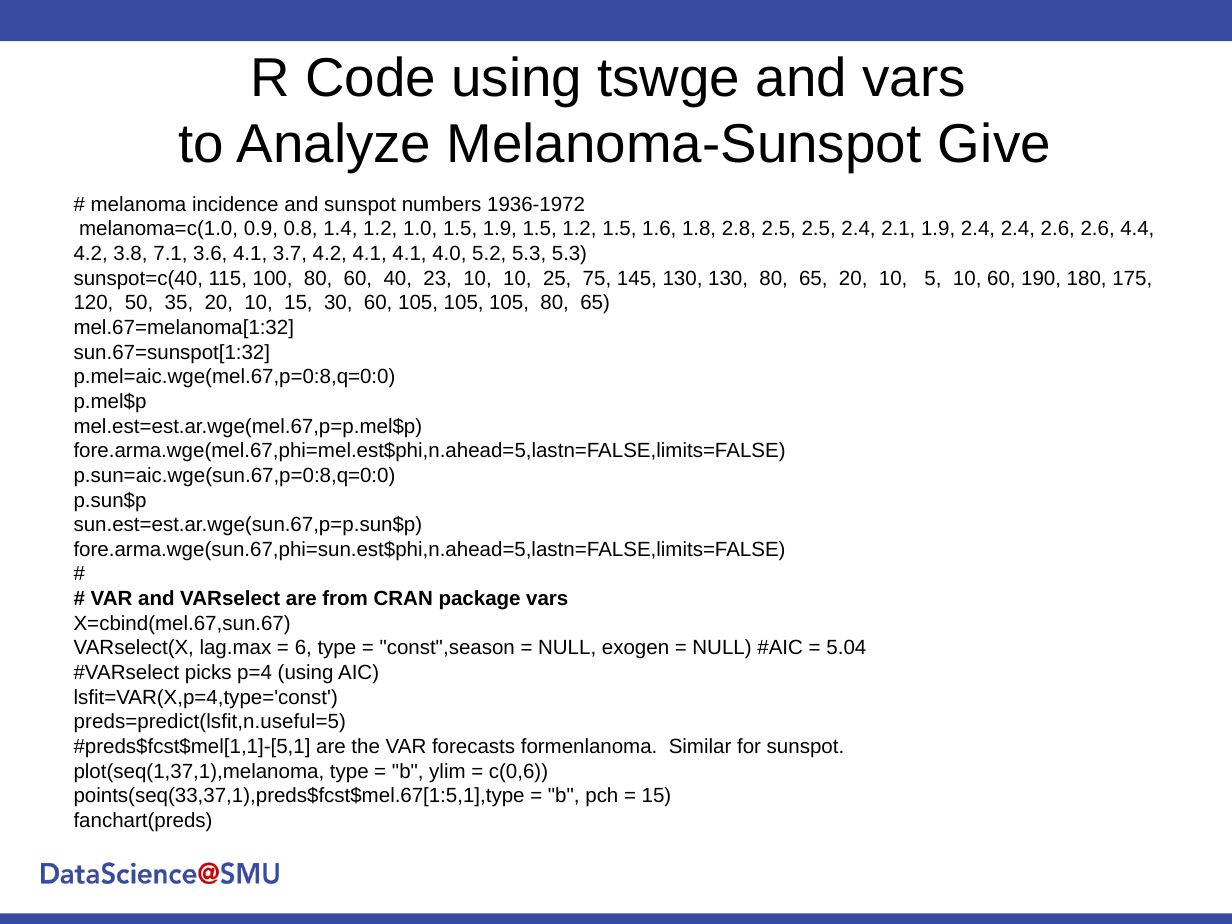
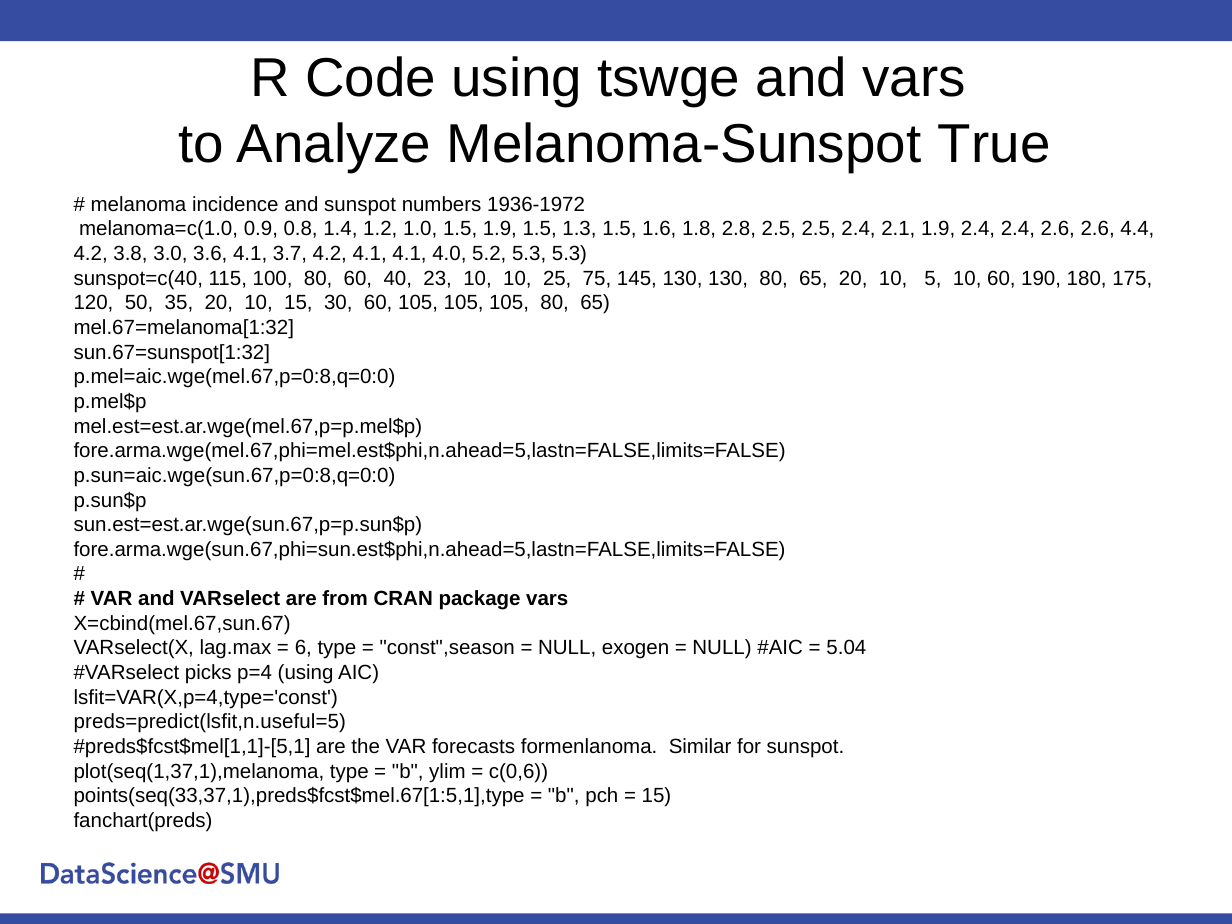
Give: Give -> True (994, 144)
1.5 1.2: 1.2 -> 1.3 (579, 229)
7.1: 7.1 -> 3.0 (170, 254)
